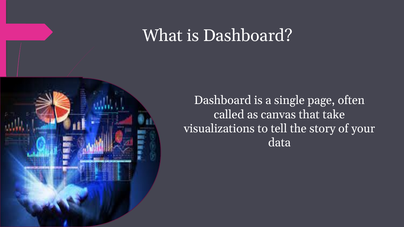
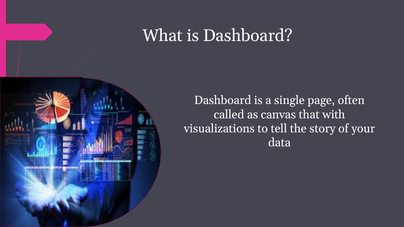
take: take -> with (334, 115)
